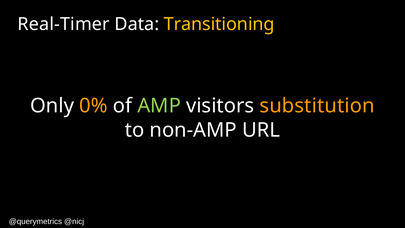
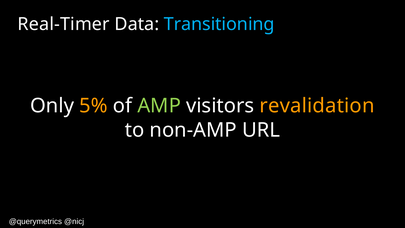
Transitioning colour: yellow -> light blue (219, 24)
0%: 0% -> 5% (94, 106)
substitution: substitution -> revalidation (317, 106)
